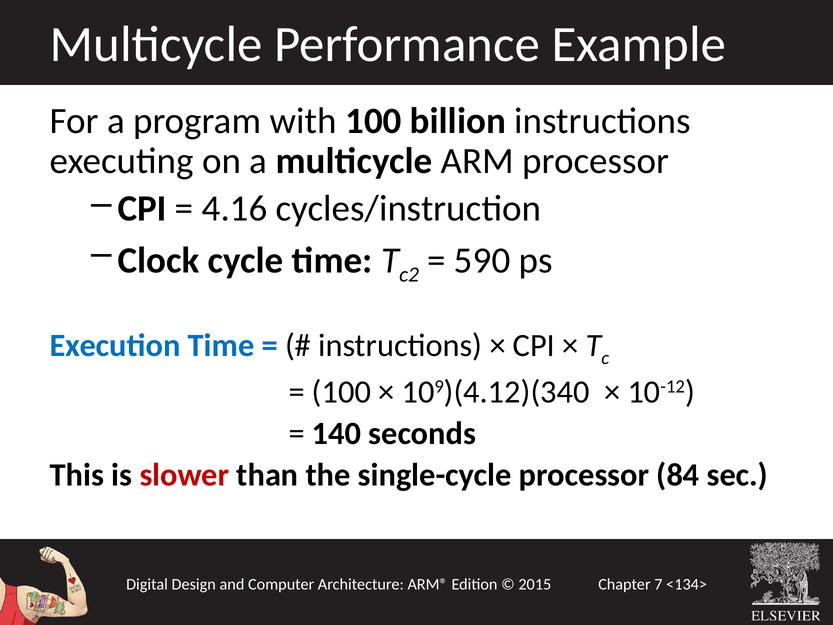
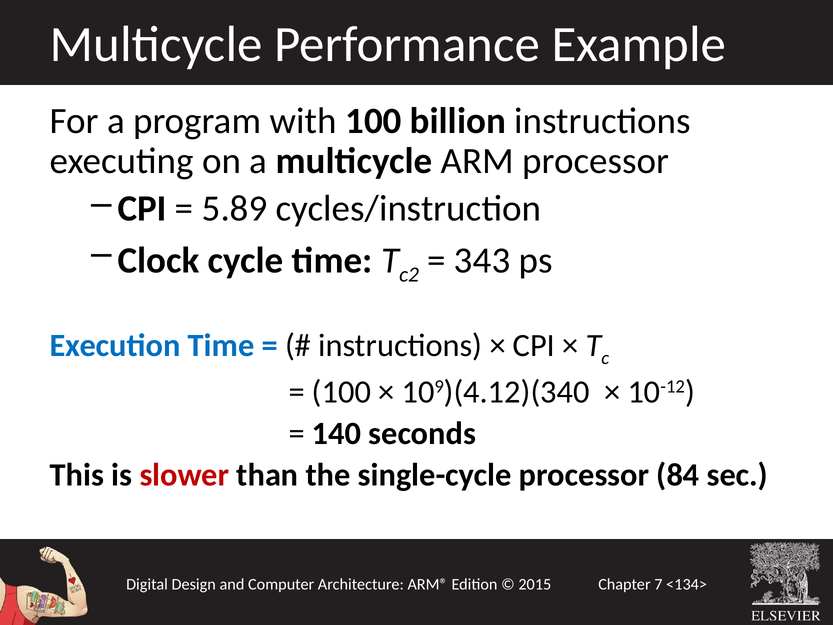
4.16: 4.16 -> 5.89 (235, 208)
590: 590 -> 343 (482, 260)
